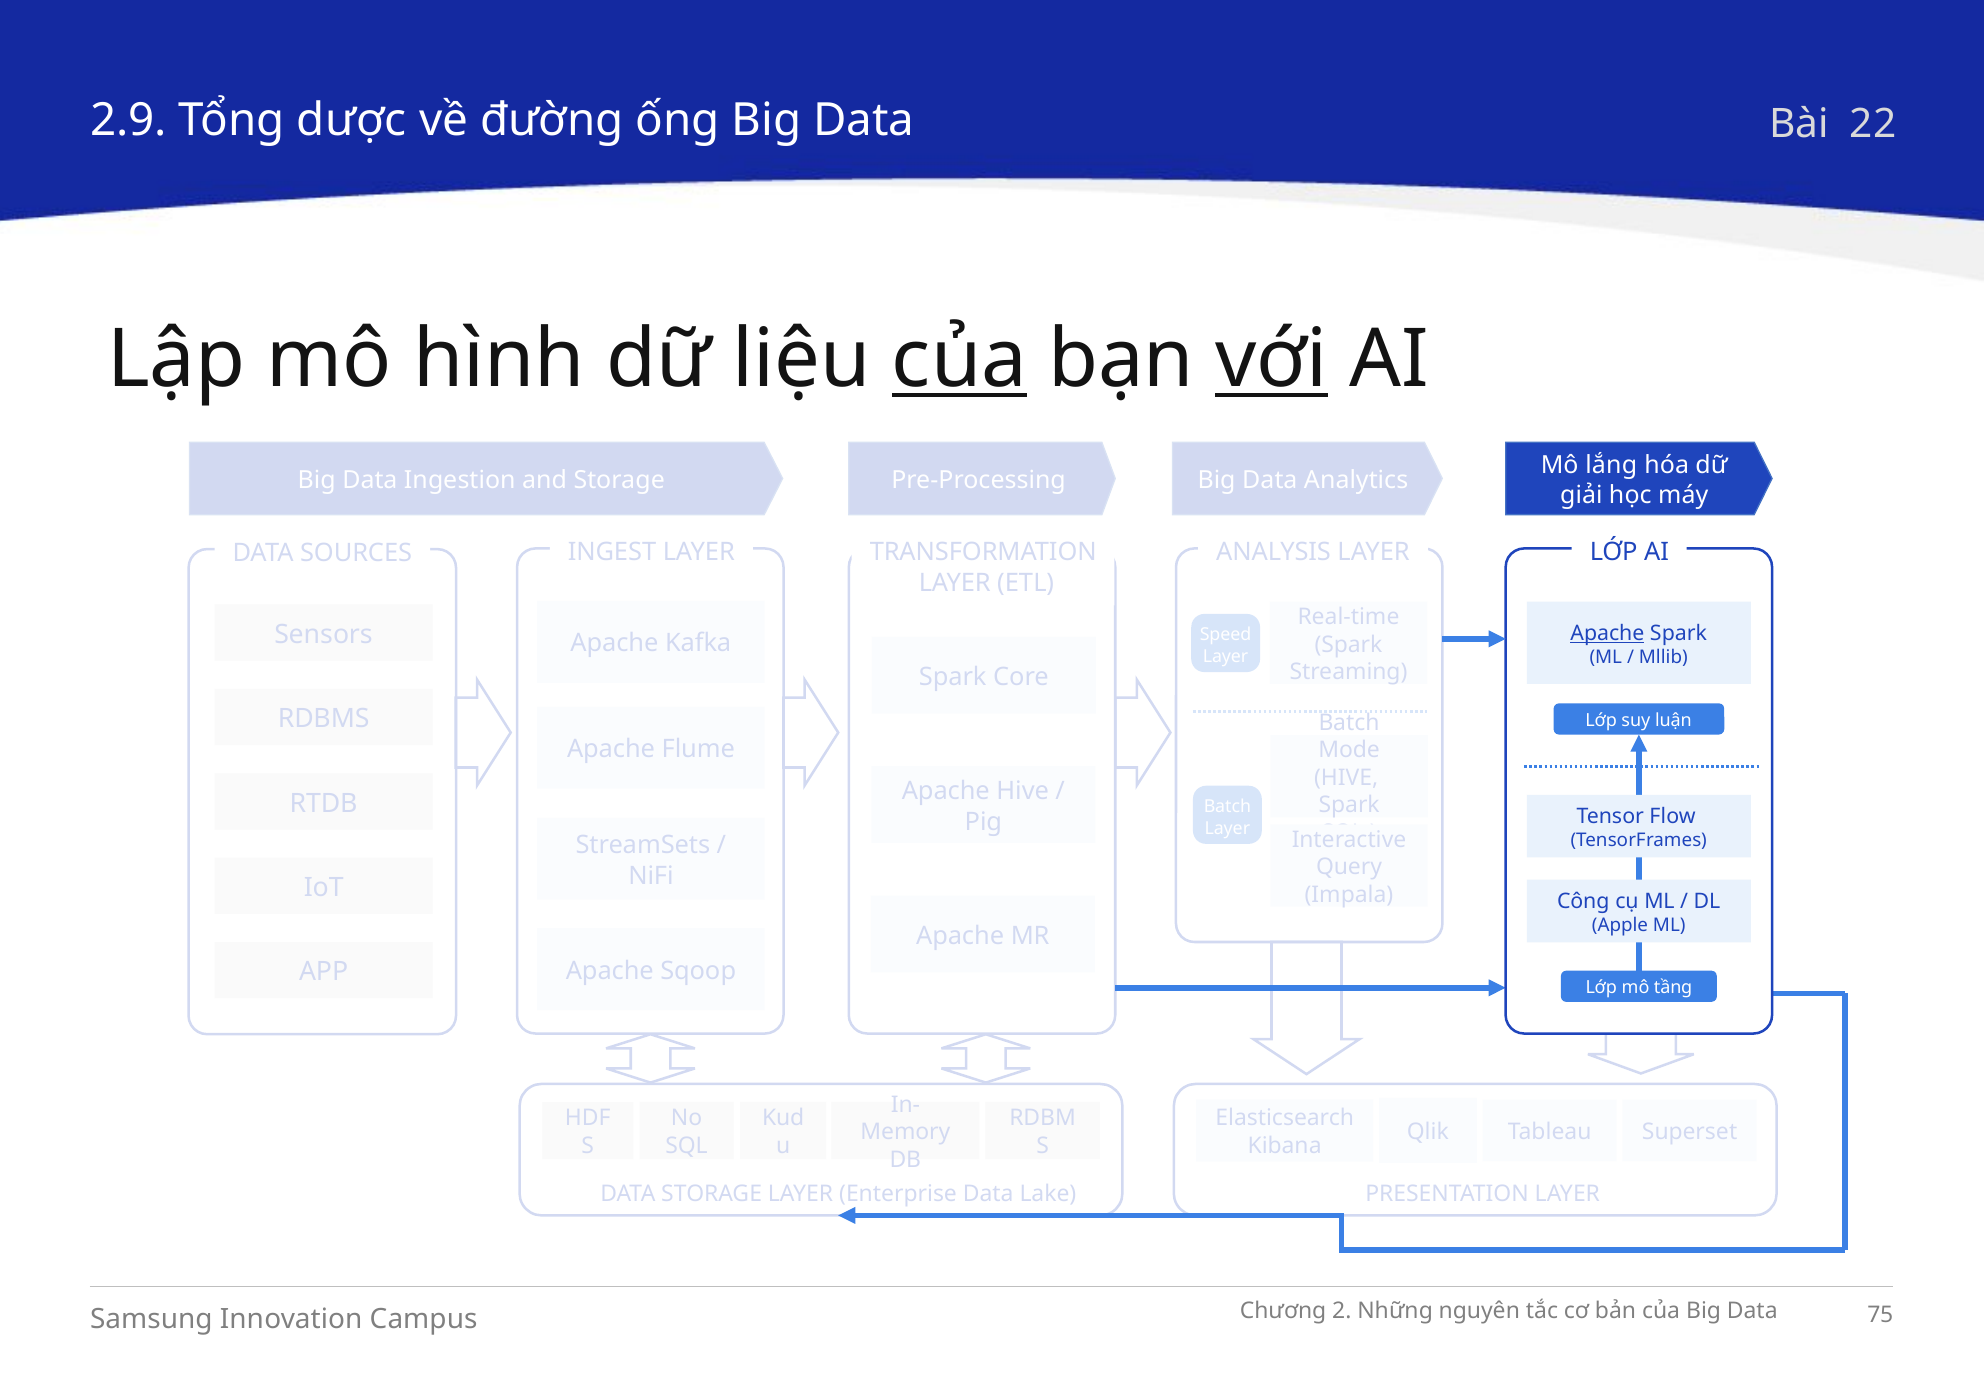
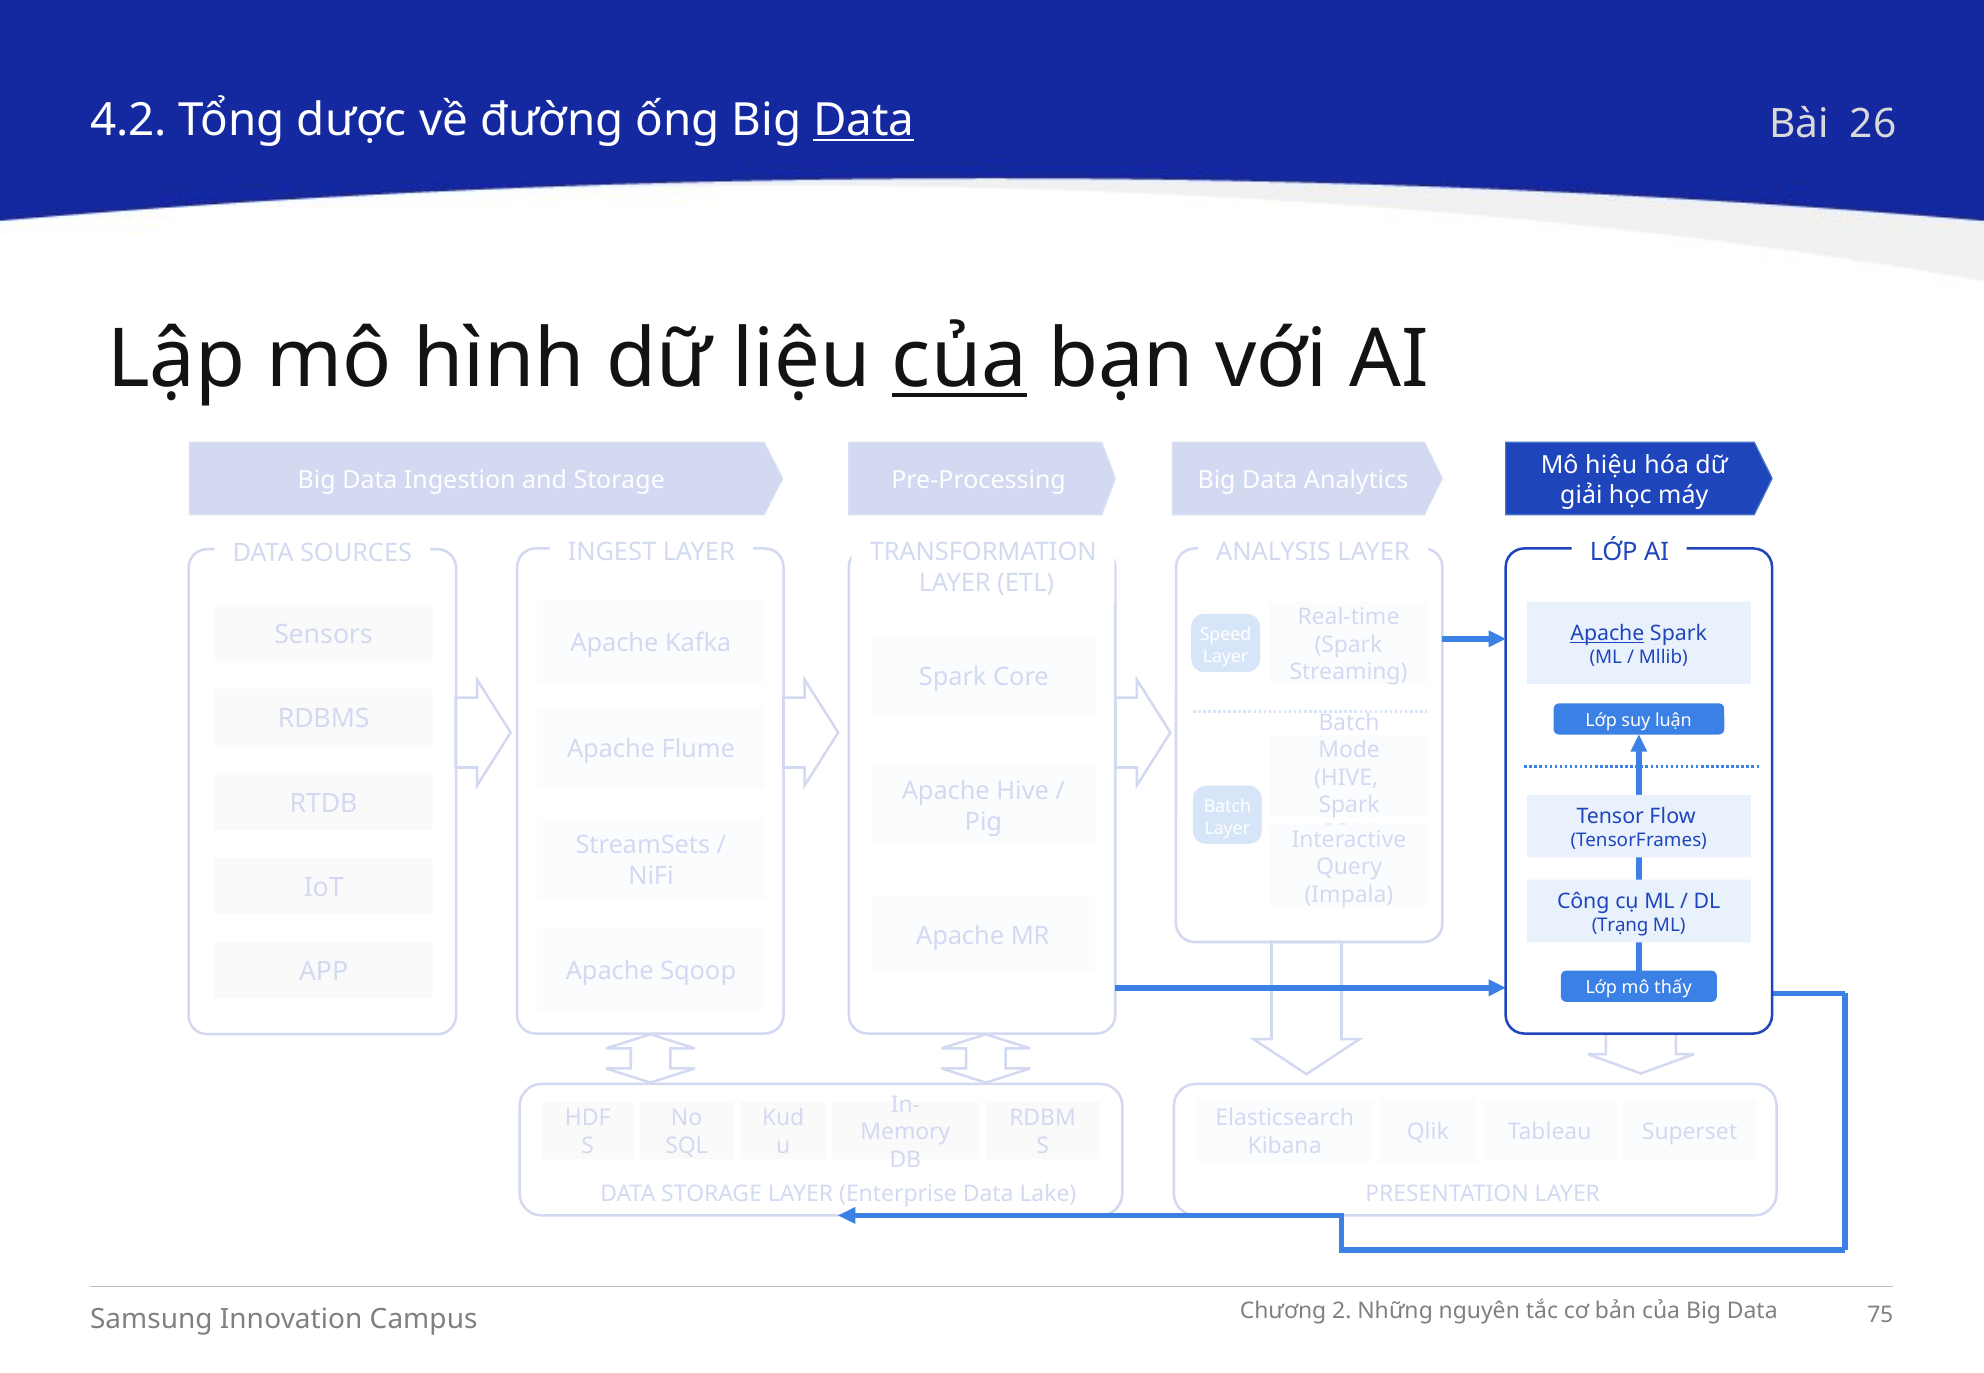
2.9: 2.9 -> 4.2 (128, 120)
Data underline: none -> present (864, 120)
22: 22 -> 26 (1873, 124)
với underline: present -> none (1272, 360)
lắng: lắng -> hiệu (1611, 465)
Apple: Apple -> Trạng (1620, 926)
tầng: tầng -> thấy (1673, 988)
